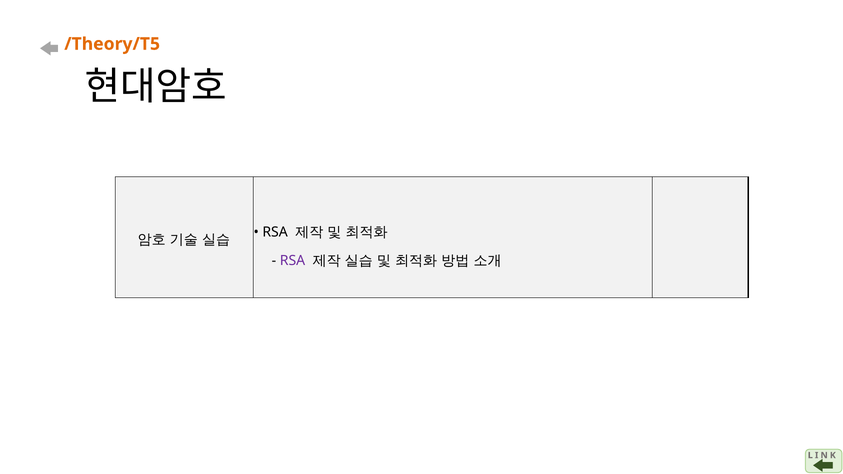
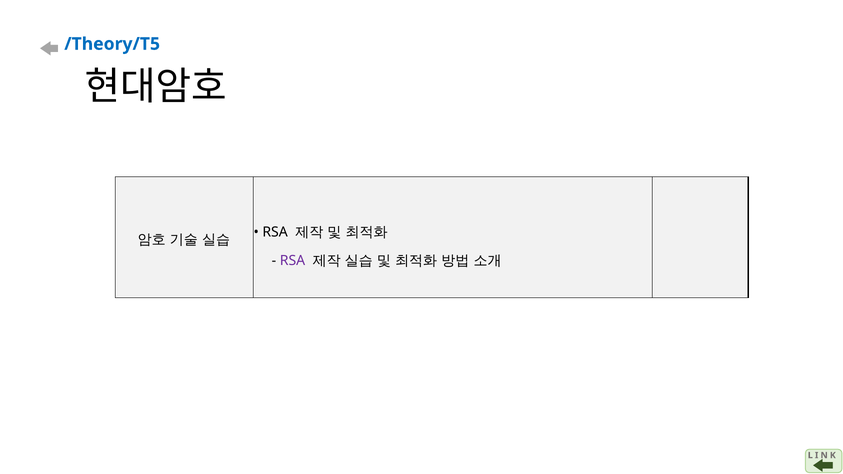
/Theory/T5 colour: orange -> blue (112, 44)
